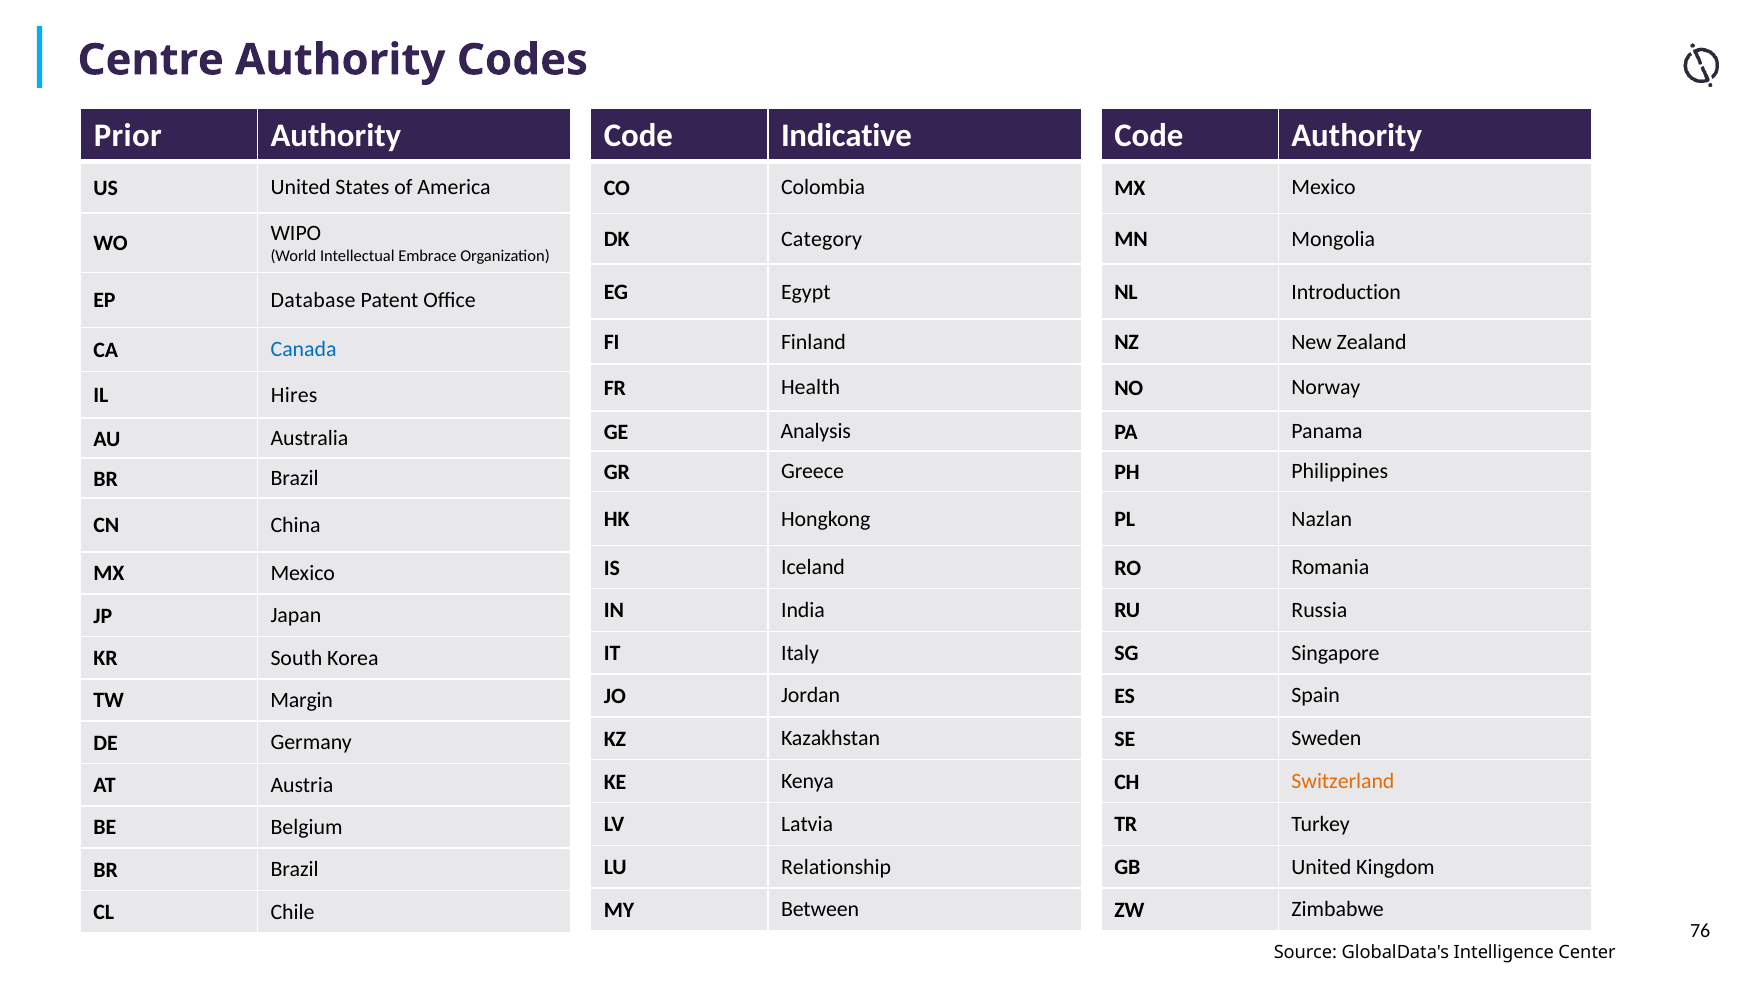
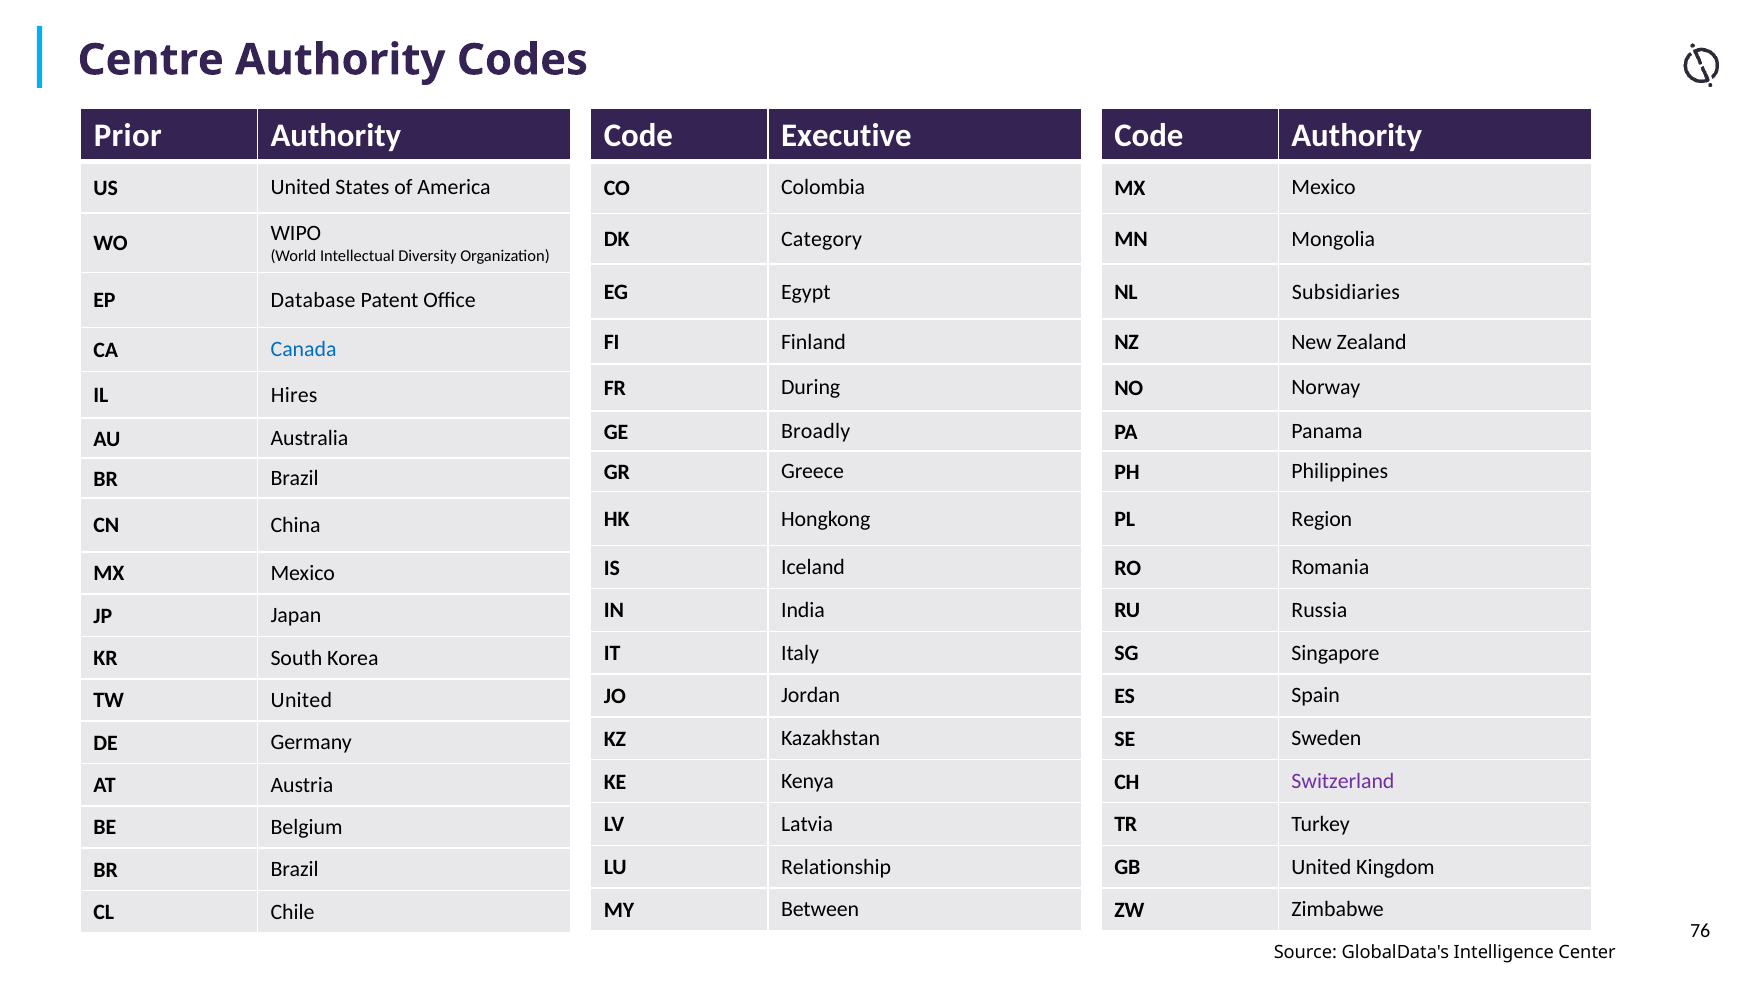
Indicative: Indicative -> Executive (846, 135)
Embrace: Embrace -> Diversity (427, 256)
Introduction: Introduction -> Subsidiaries (1346, 292)
Health: Health -> During (811, 388)
Analysis: Analysis -> Broadly (816, 431)
Nazlan: Nazlan -> Region (1322, 519)
TW Margin: Margin -> United (301, 700)
Switzerland colour: orange -> purple (1343, 781)
